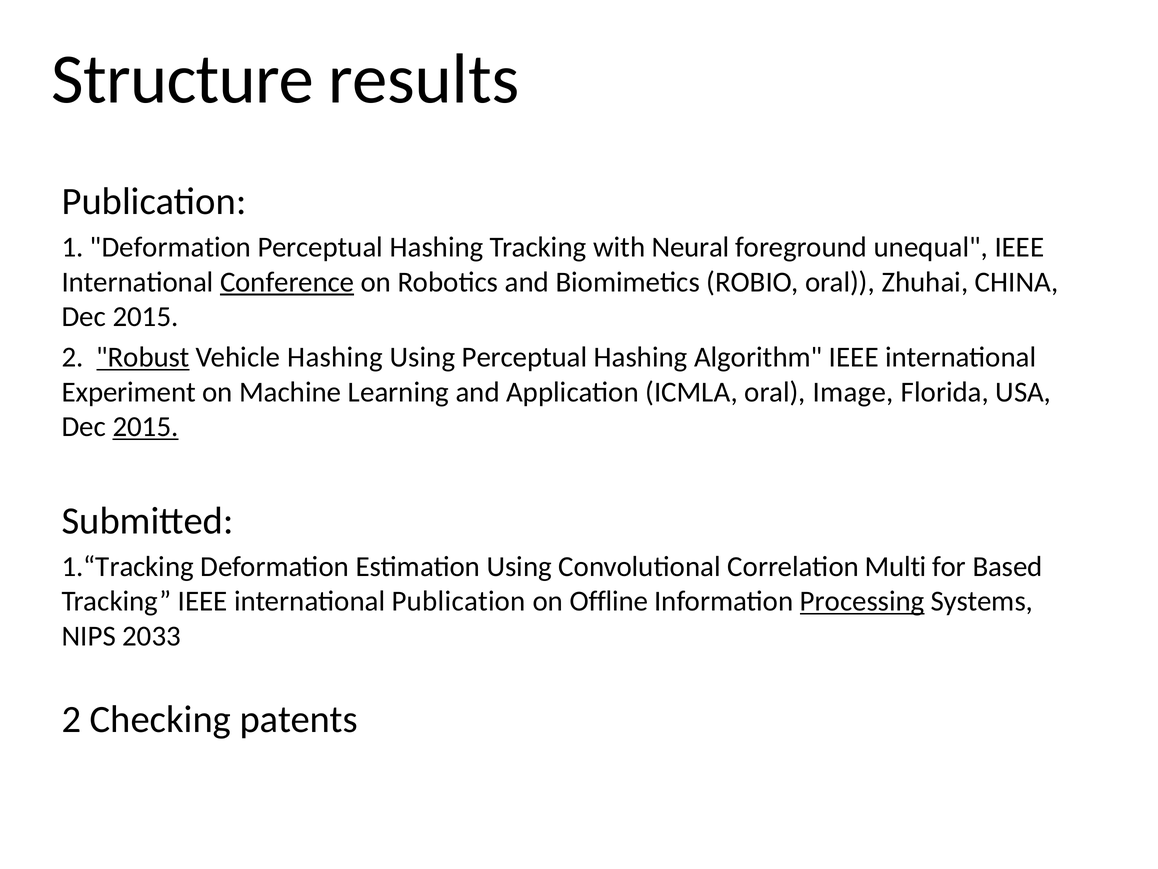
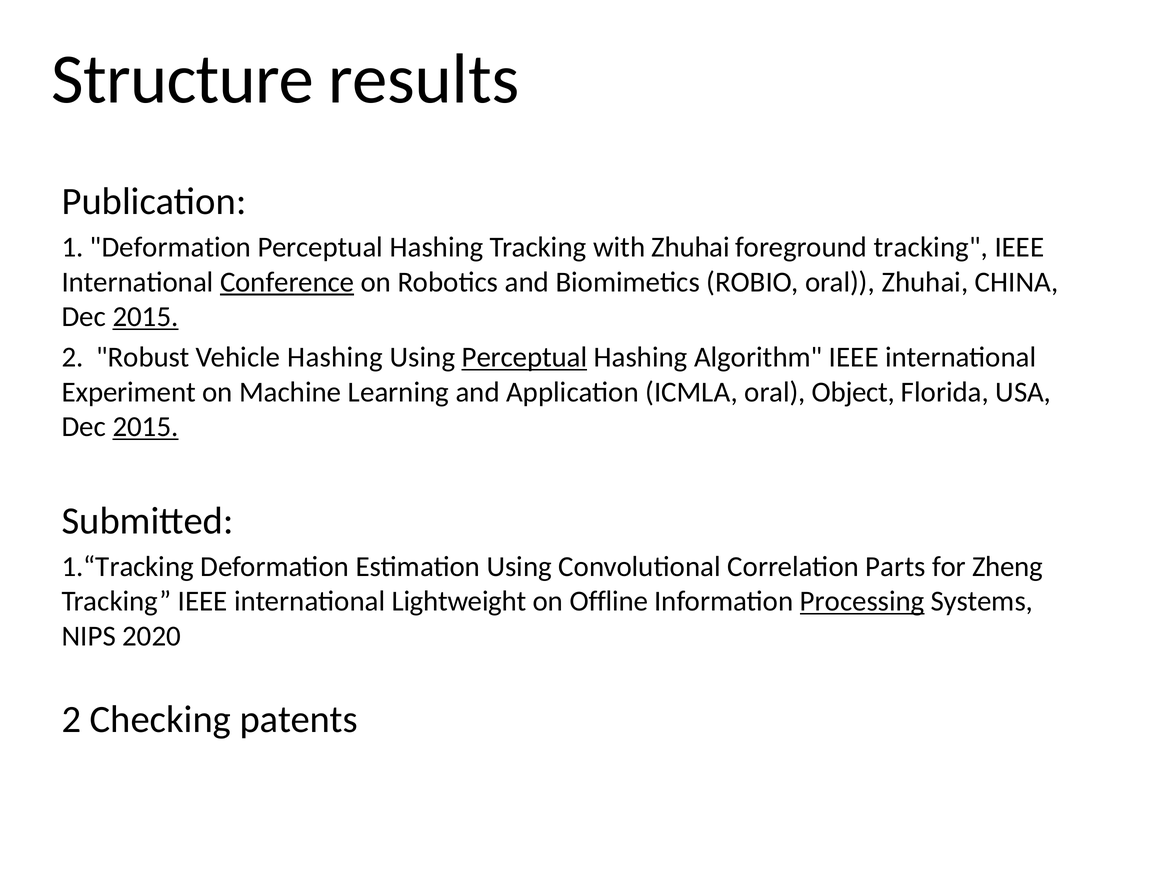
with Neural: Neural -> Zhuhai (691, 247)
foreground unequal: unequal -> tracking (931, 247)
2015 underline: none -> present (146, 317)
Robust underline: present -> none (143, 357)
Perceptual underline: none -> present (525, 357)
Image: Image -> Object (853, 392)
Multi: Multi -> Parts (896, 566)
Based: Based -> Zheng (1008, 566)
international Publication: Publication -> Lightweight (459, 601)
2033: 2033 -> 2020 (152, 636)
